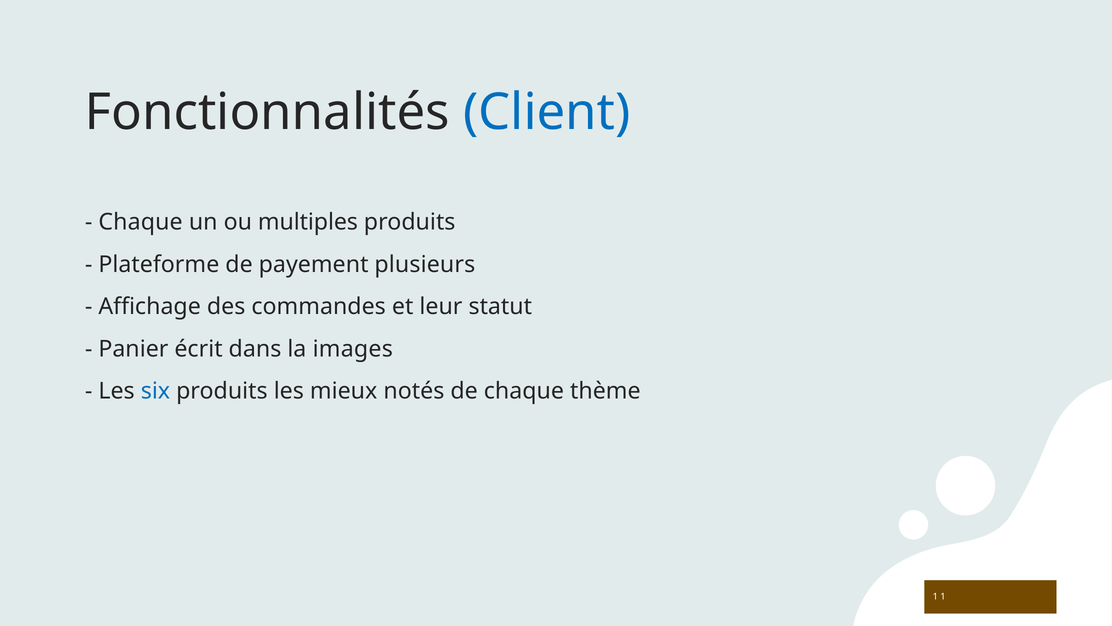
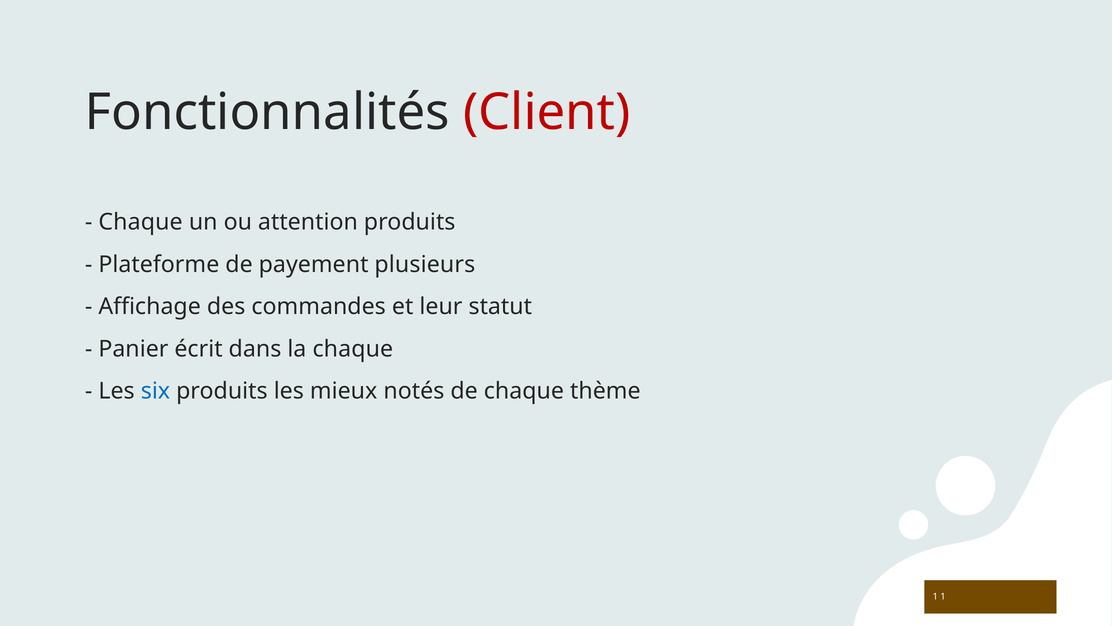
Client colour: blue -> red (547, 112)
multiples: multiples -> attention (308, 222)
la images: images -> chaque (353, 349)
